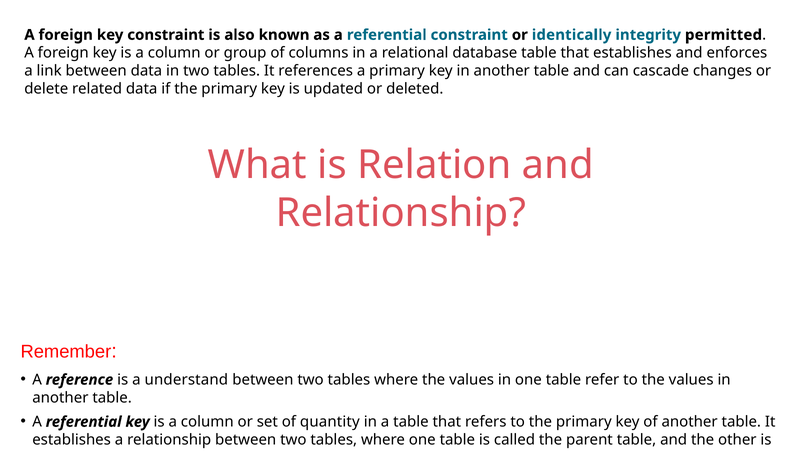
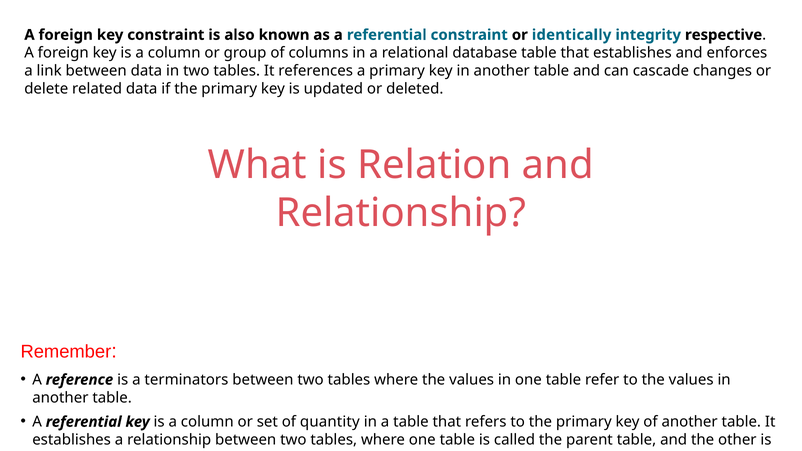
permitted: permitted -> respective (724, 35)
understand: understand -> terminators (186, 380)
